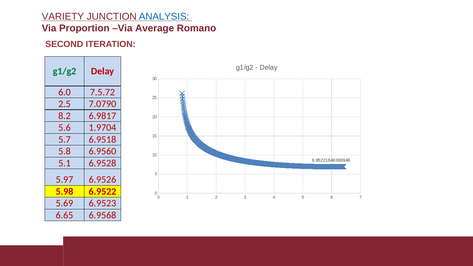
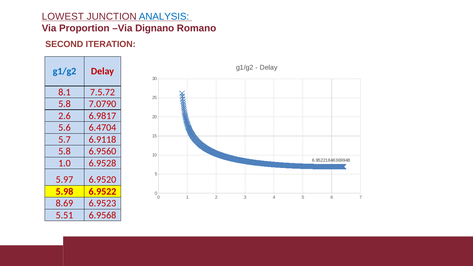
VARIETY: VARIETY -> LOWEST (63, 17)
Average: Average -> Dignano (155, 28)
g1/g2 colour: green -> blue (65, 71)
6.0: 6.0 -> 8.1 (64, 92)
2.5: 2.5 -> 5.8 (64, 104)
8.2: 8.2 -> 2.6 (64, 116)
1.9704: 1.9704 -> 6.4704 (102, 128)
6.9518: 6.9518 -> 6.9118 (102, 140)
5.1: 5.1 -> 1.0 (64, 163)
6.9526: 6.9526 -> 6.9520 (102, 180)
5.69: 5.69 -> 8.69 (64, 203)
6.65: 6.65 -> 5.51 (64, 215)
